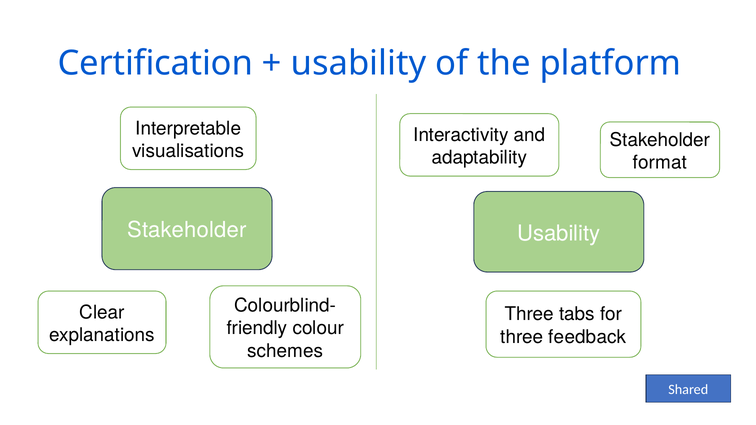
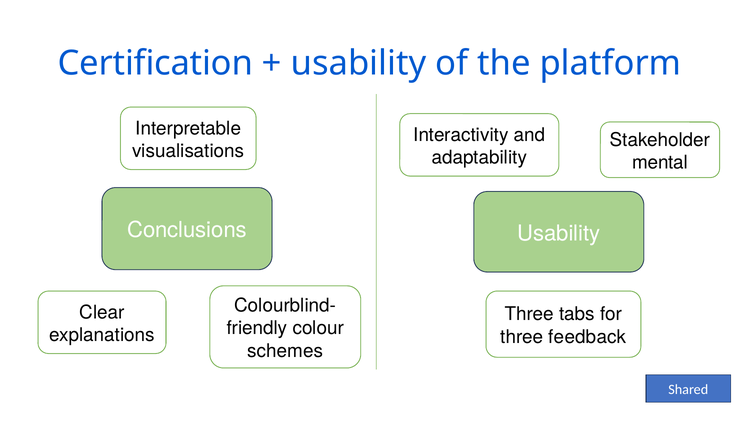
format: format -> mental (660, 163)
Stakeholder: Stakeholder -> Conclusions (187, 230)
